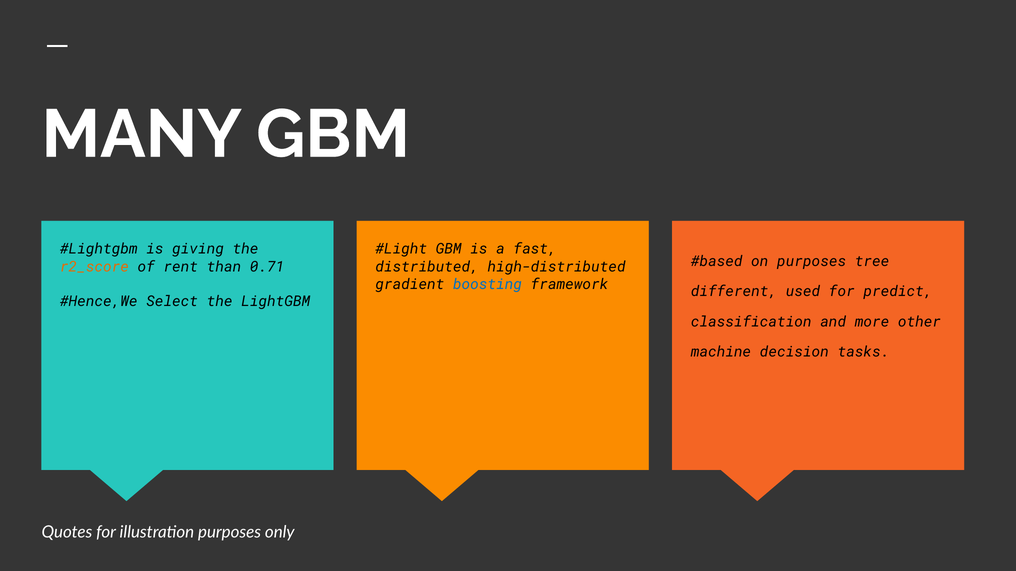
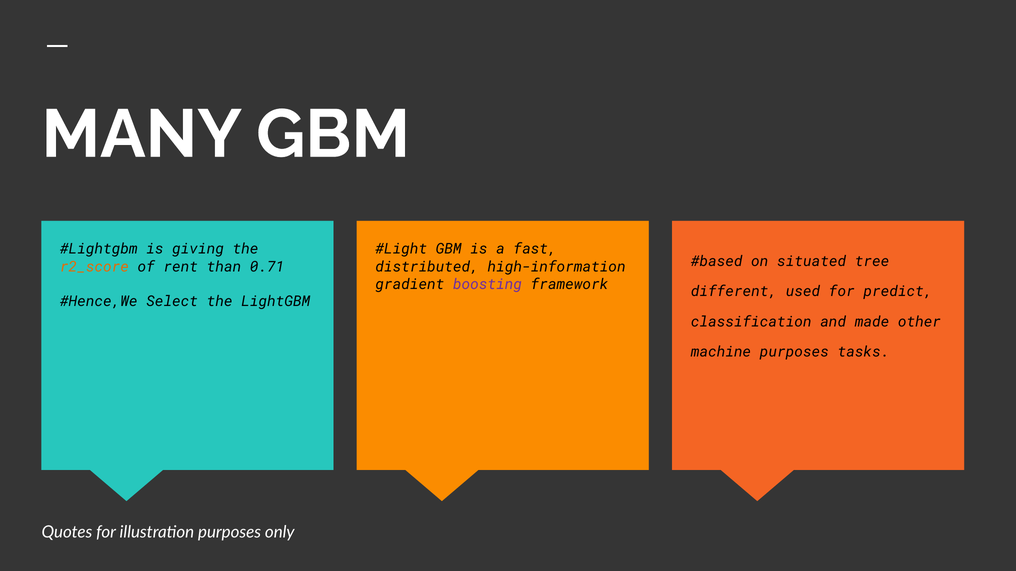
on purposes: purposes -> situated (812, 262)
high-distributed: high-distributed -> high-information (557, 267)
boosting colour: blue -> purple (488, 285)
more: more -> made (872, 322)
machine decision: decision -> purposes (794, 352)
